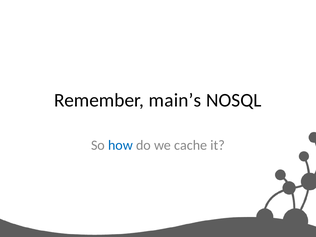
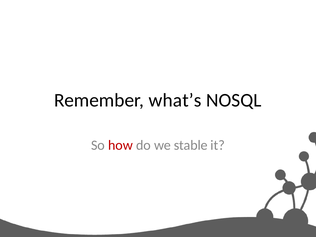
main’s: main’s -> what’s (175, 100)
how colour: blue -> red (120, 145)
cache: cache -> stable (191, 145)
